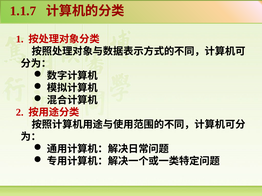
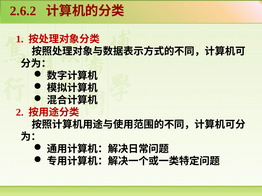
1.1.7: 1.1.7 -> 2.6.2 (23, 11)
